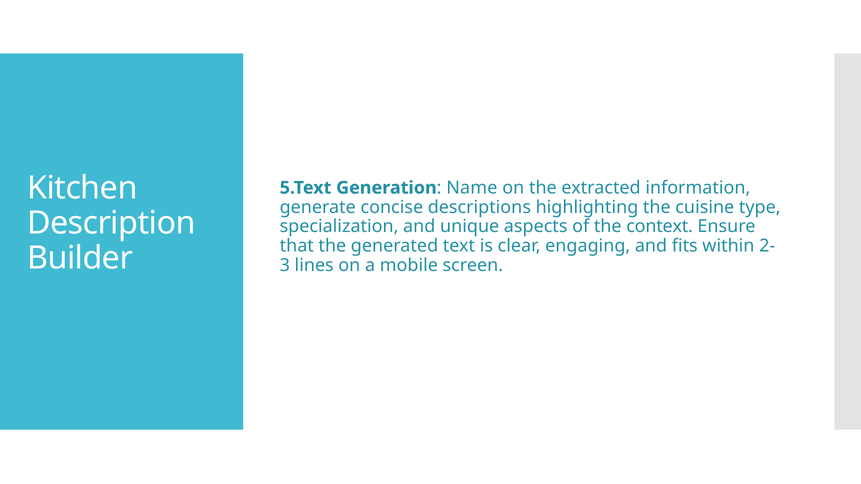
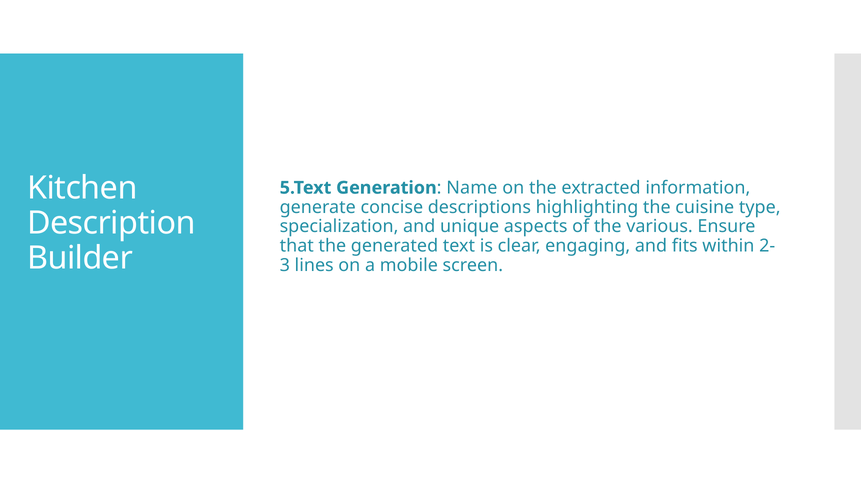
context: context -> various (660, 227)
